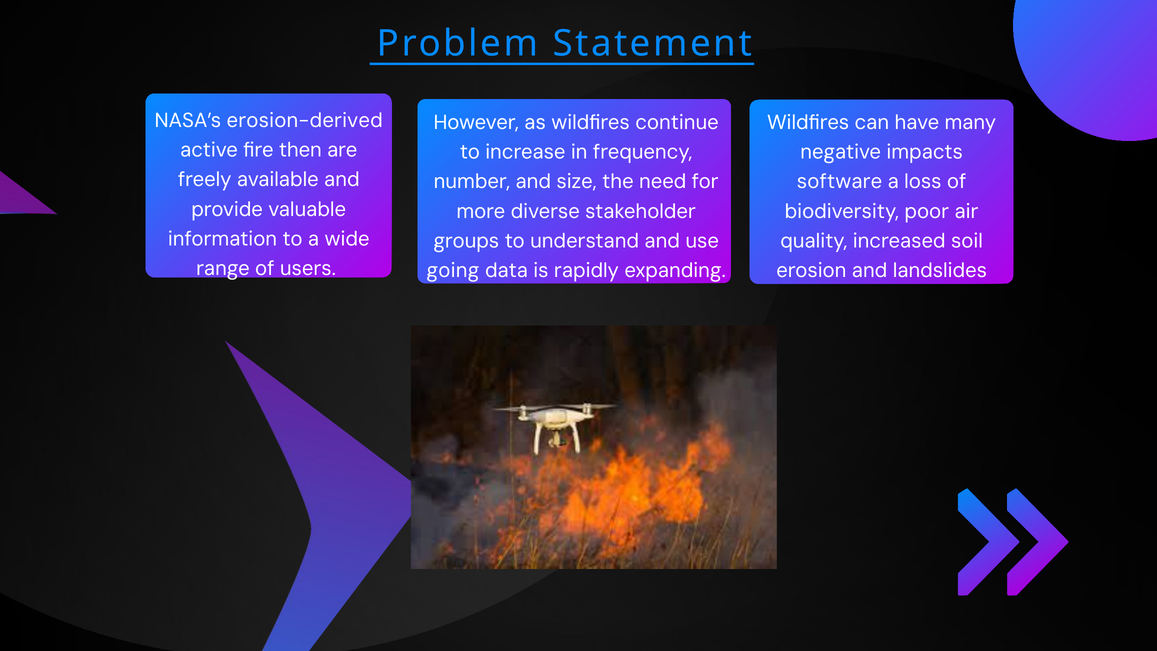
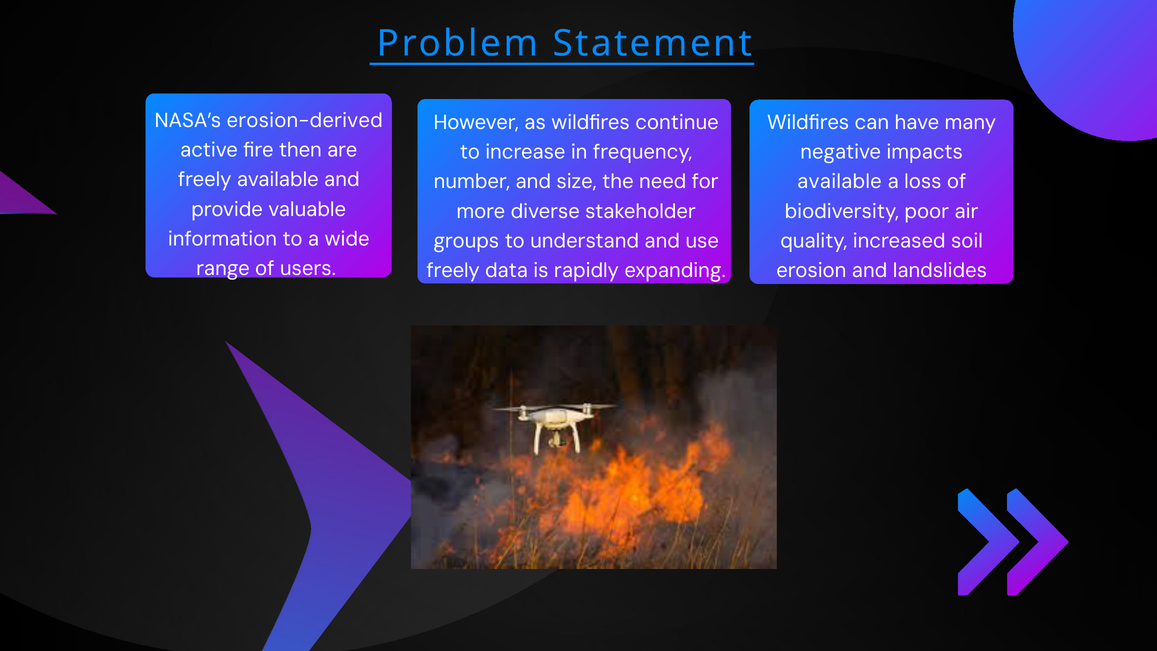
software: software -> available (839, 182)
going: going -> freely (453, 270)
